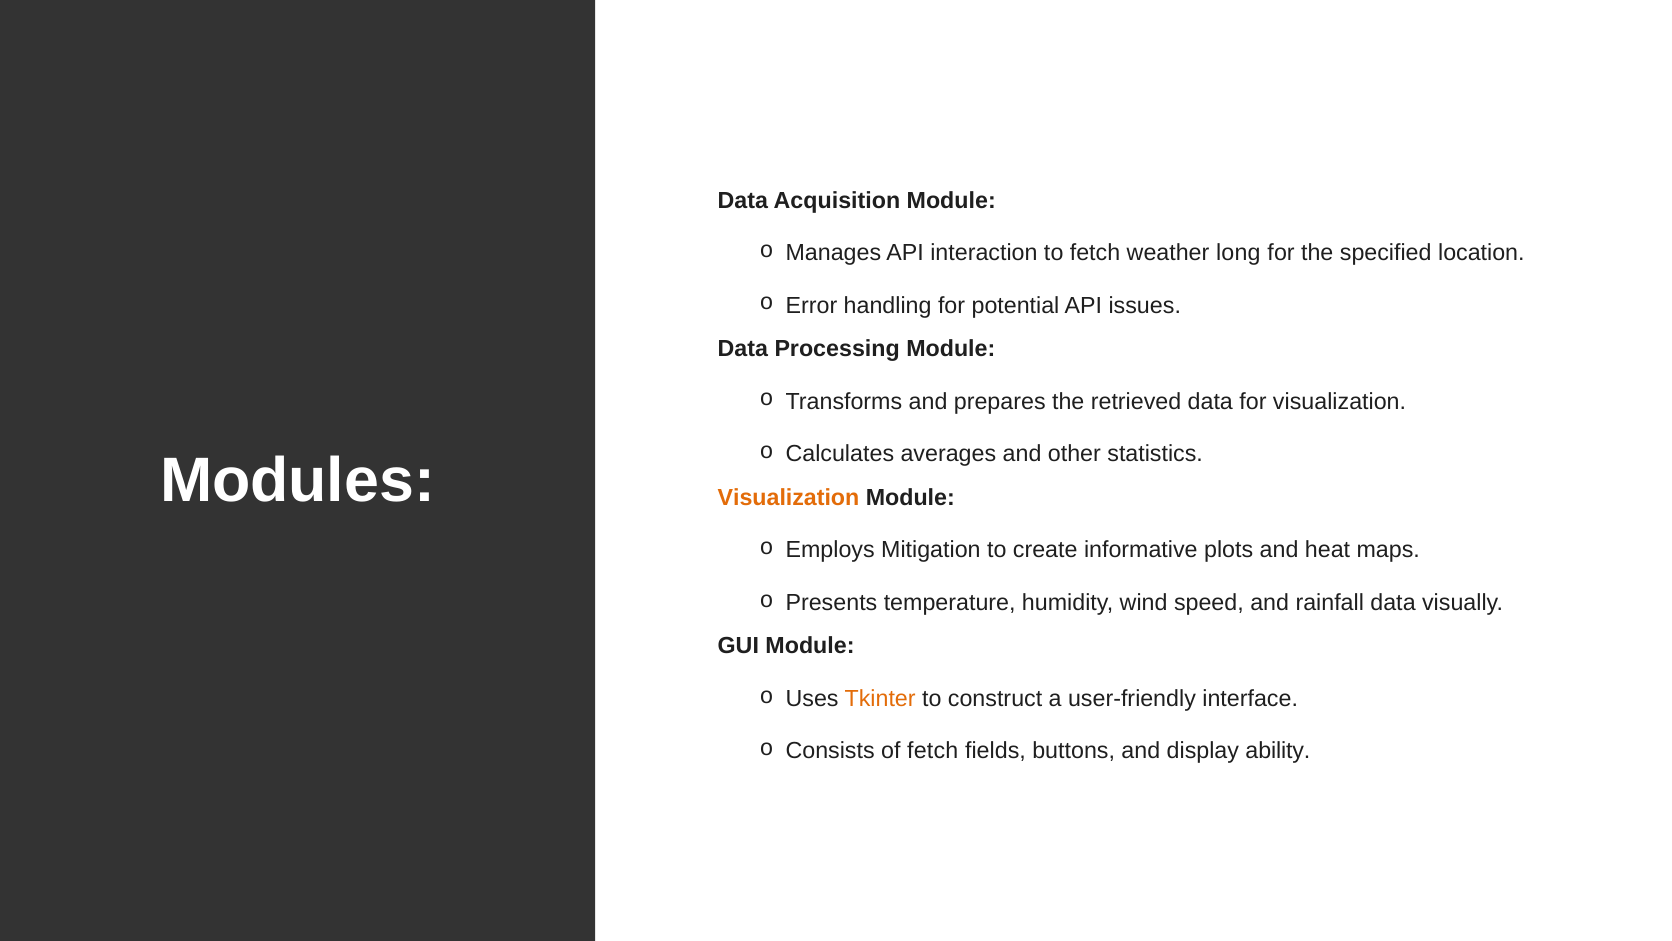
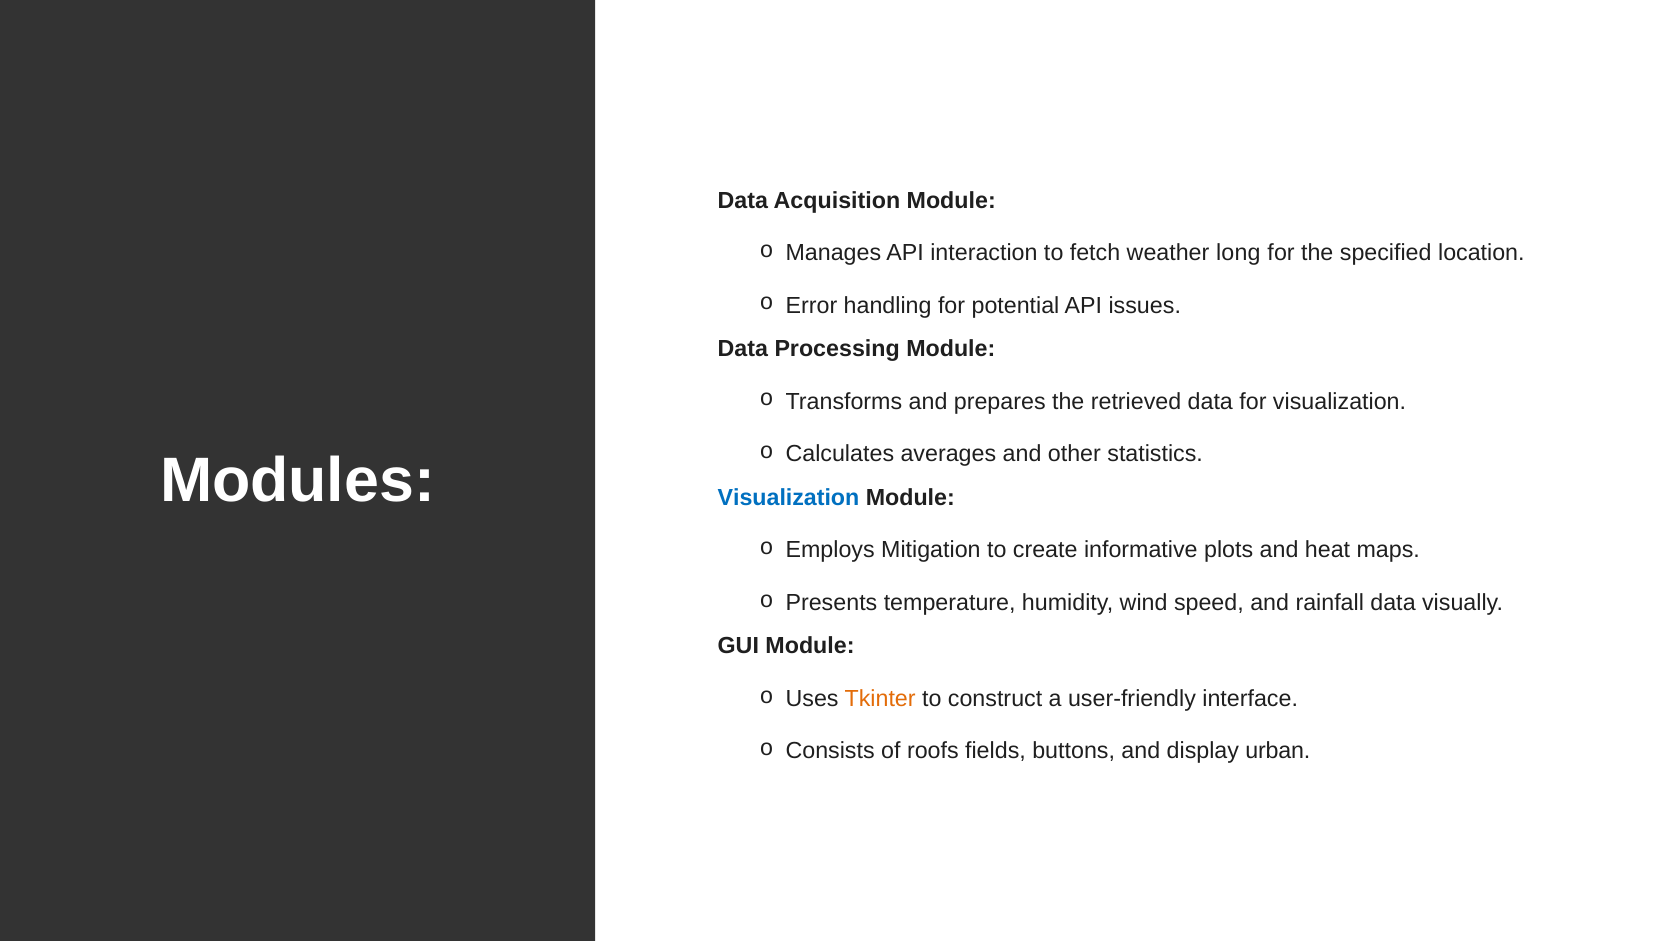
Visualization colour: orange -> blue (788, 497)
of fetch: fetch -> roofs (933, 751)
ability: ability -> urban (1278, 751)
